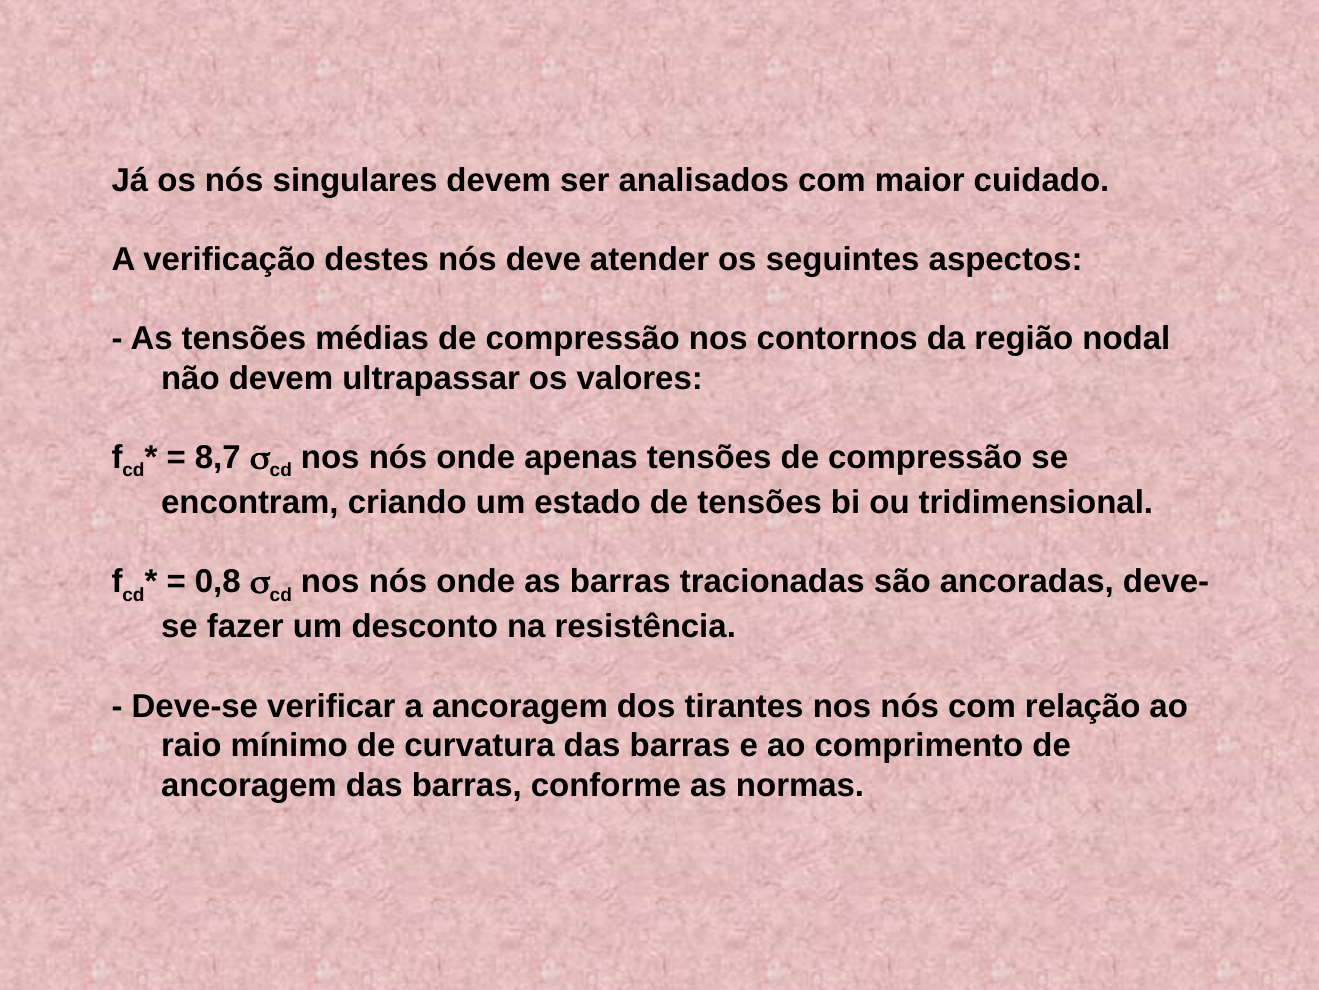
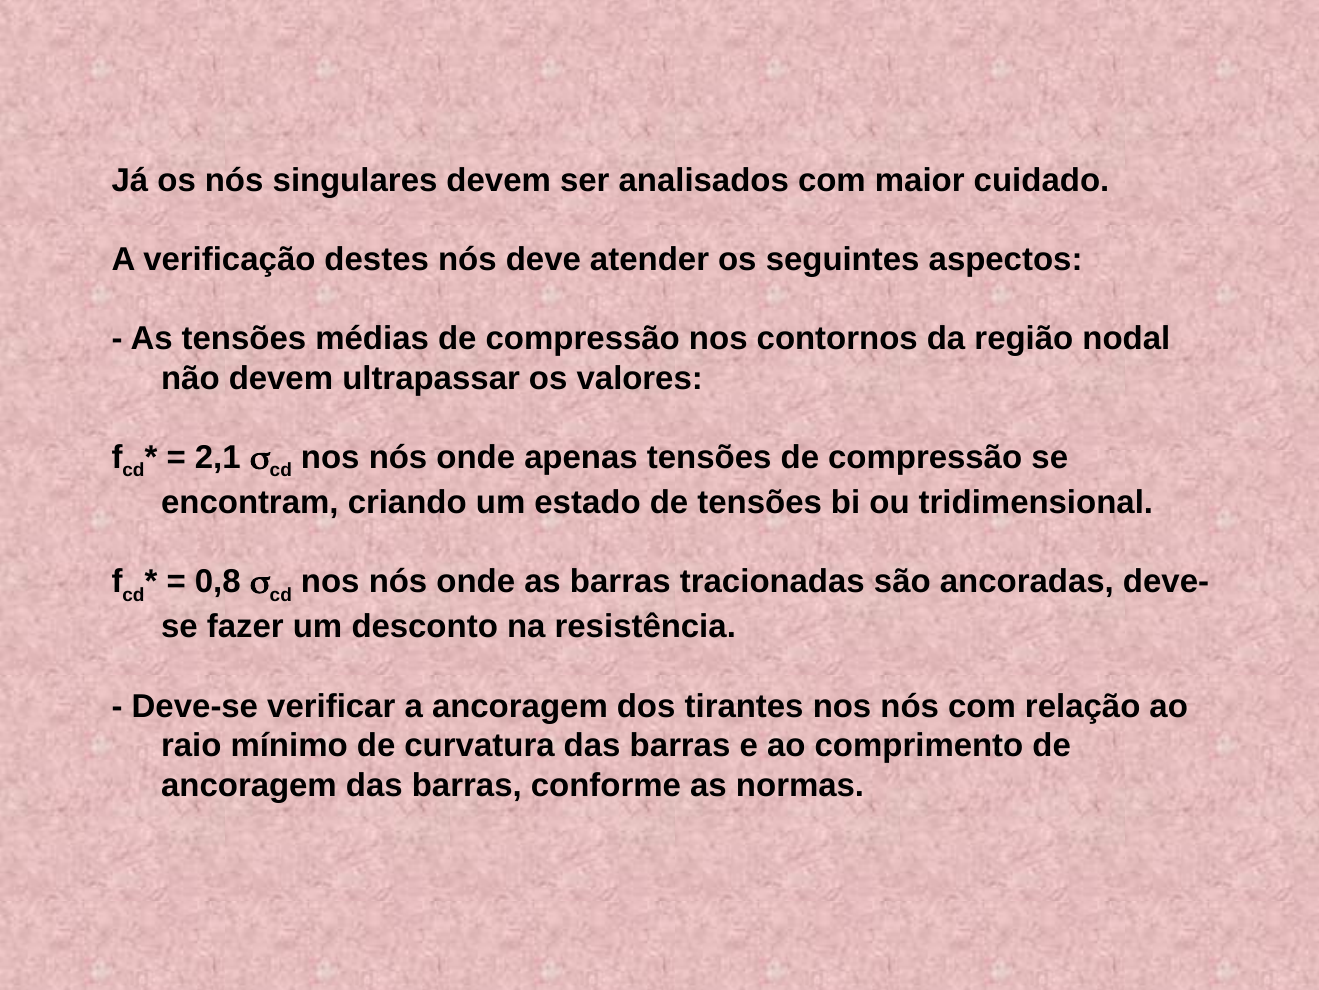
8,7: 8,7 -> 2,1 (218, 457)
